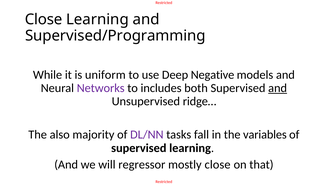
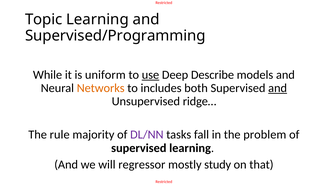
Close: Close -> Topic (44, 19)
use underline: none -> present (150, 75)
Negative: Negative -> Describe (212, 75)
Networks colour: purple -> orange (101, 88)
also: also -> rule (60, 135)
variables: variables -> problem (265, 135)
mostly close: close -> study (218, 165)
